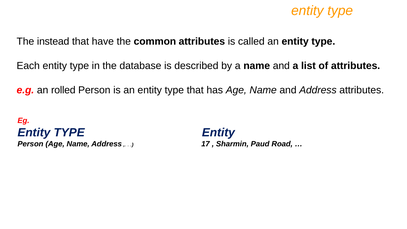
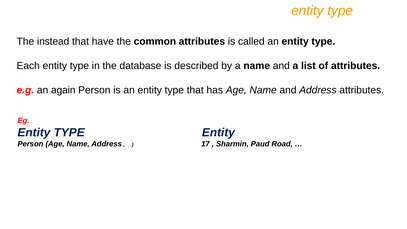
rolled: rolled -> again (63, 90)
